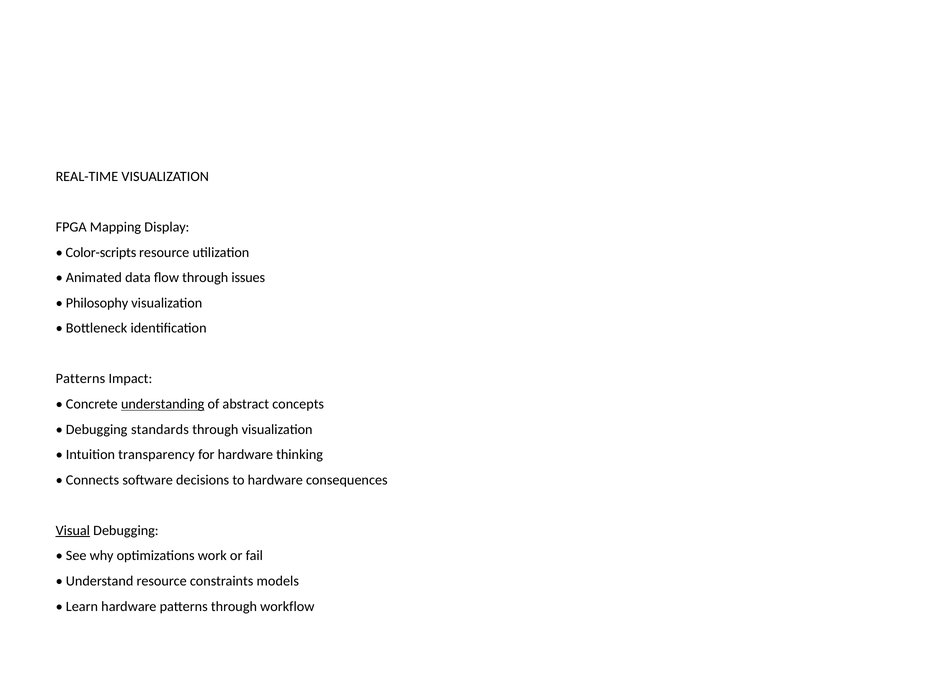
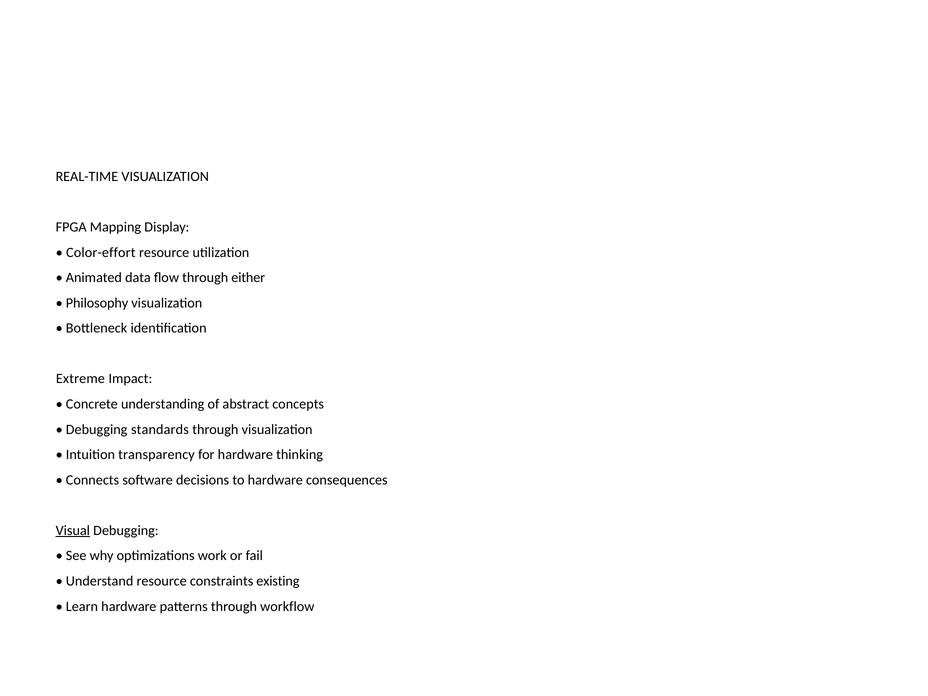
Color-scripts: Color-scripts -> Color-effort (101, 252)
issues: issues -> either (248, 278)
Patterns: Patterns -> Extreme (80, 379)
understanding underline: present -> none (163, 404)
models: models -> existing (278, 581)
